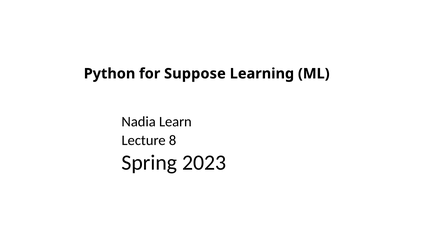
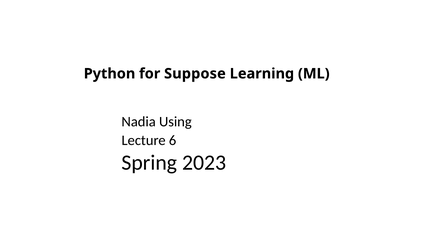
Learn: Learn -> Using (175, 122)
8: 8 -> 6 (173, 141)
